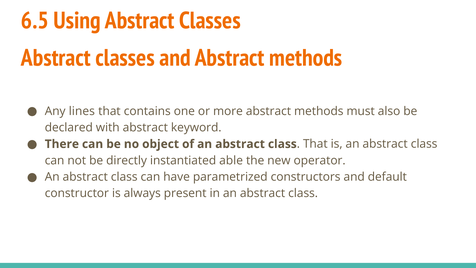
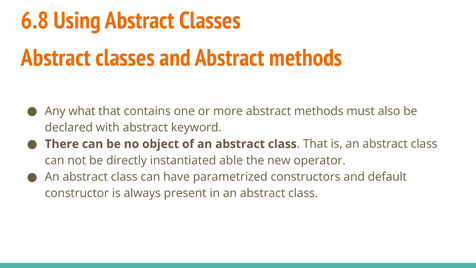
6.5: 6.5 -> 6.8 (35, 21)
lines: lines -> what (82, 111)
